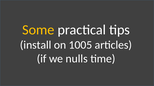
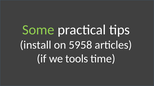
Some colour: yellow -> light green (38, 30)
1005: 1005 -> 5958 (80, 45)
nulls: nulls -> tools (77, 59)
